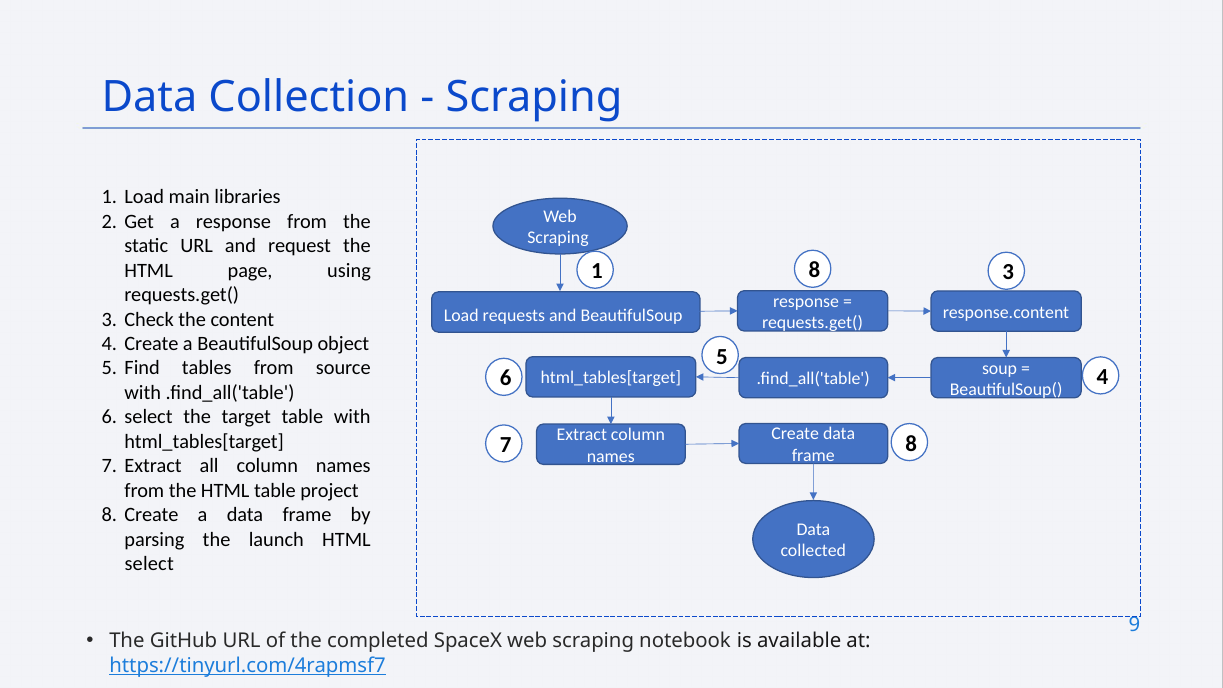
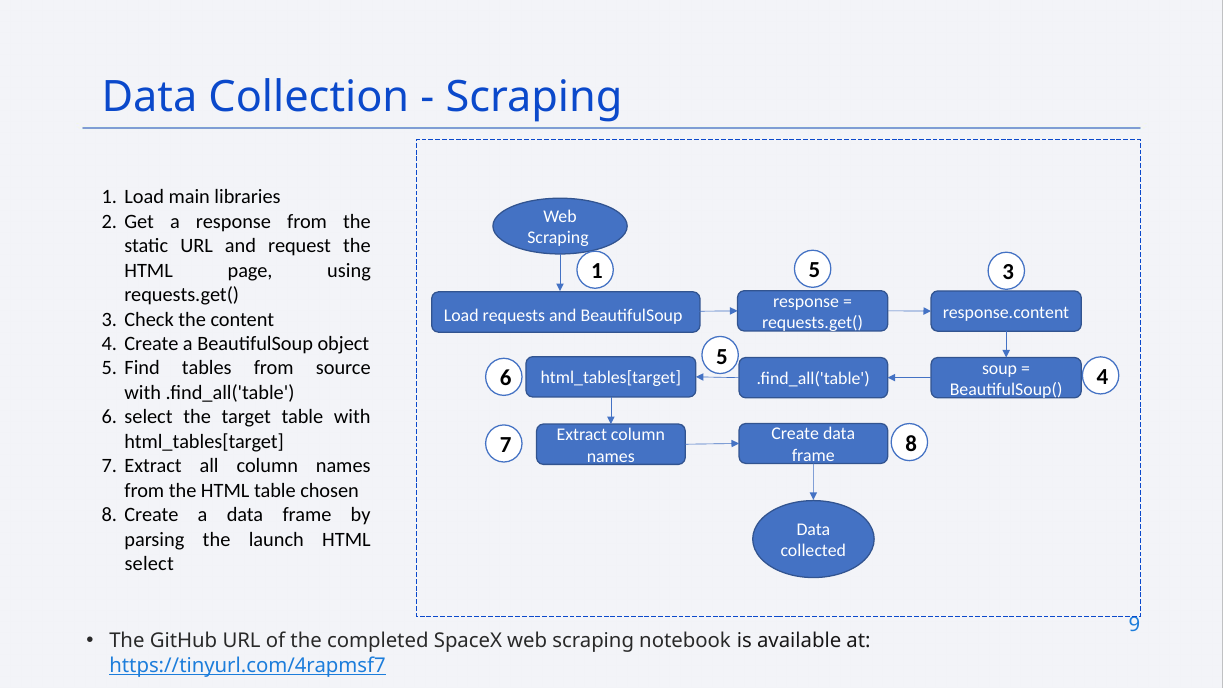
1 8: 8 -> 5 (815, 270)
project: project -> chosen (330, 490)
